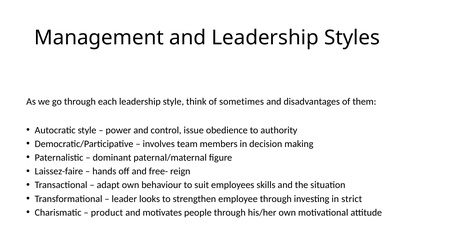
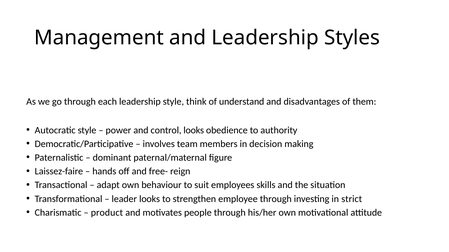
sometimes: sometimes -> understand (242, 102)
control issue: issue -> looks (194, 131)
